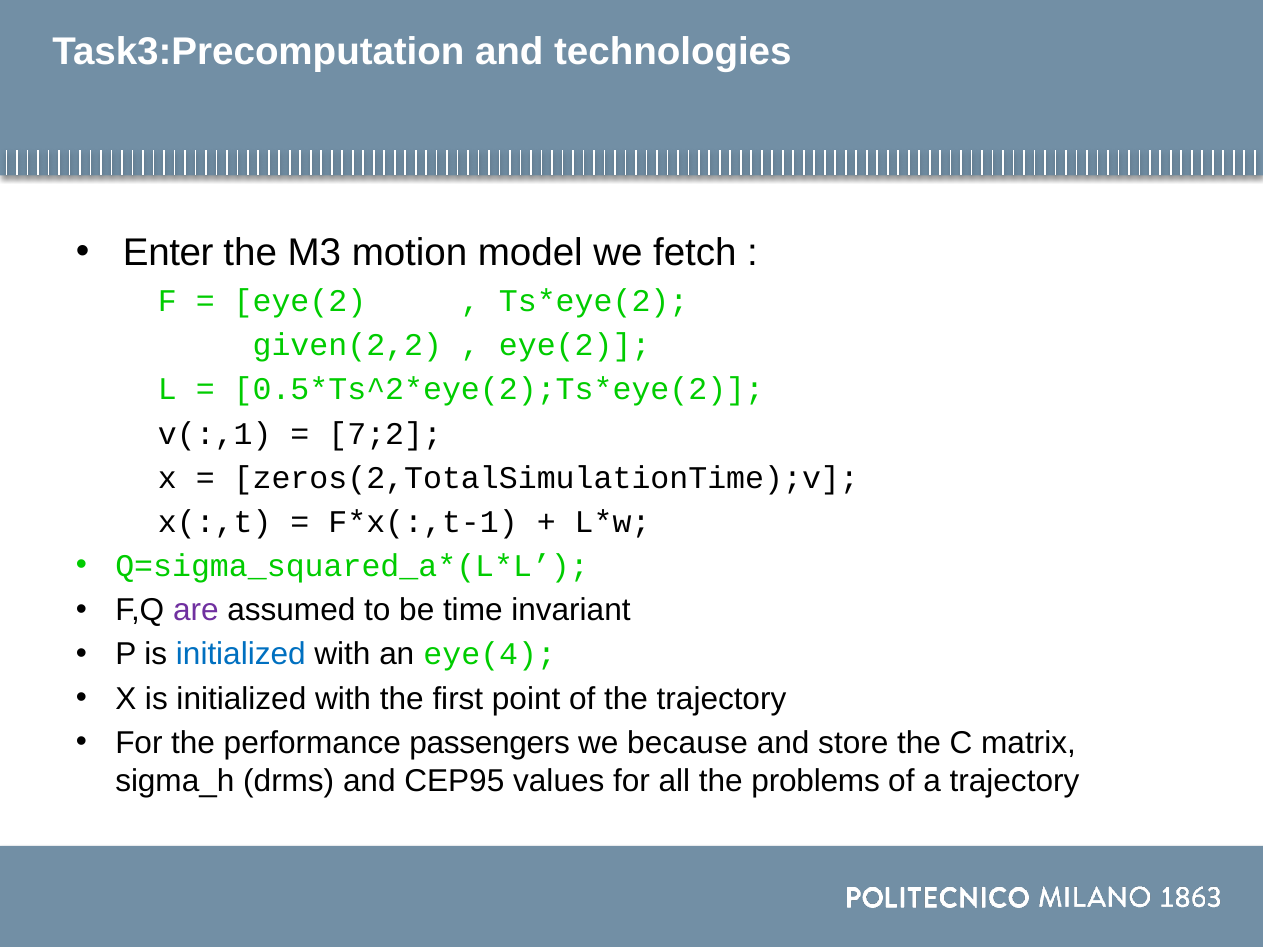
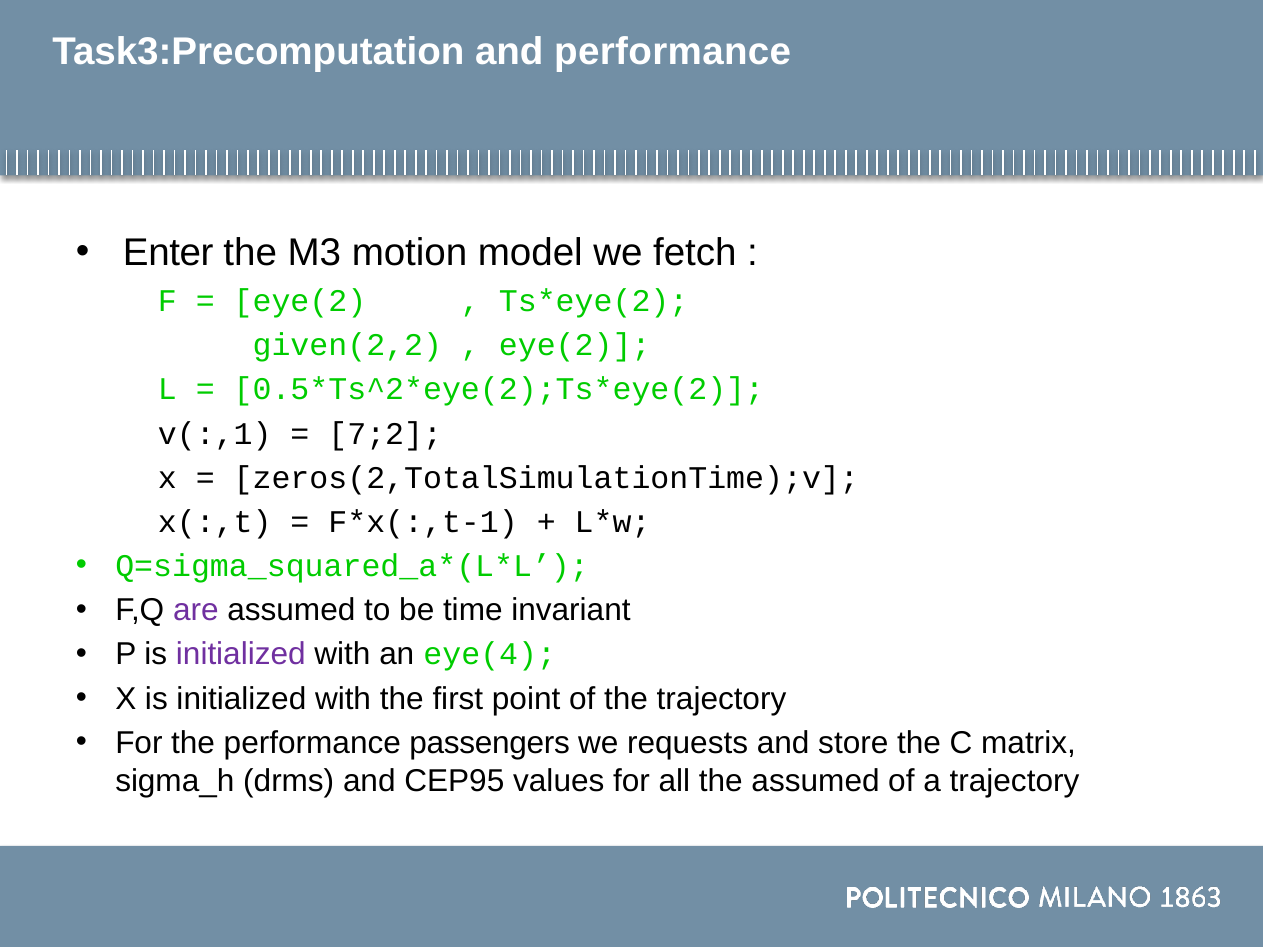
and technologies: technologies -> performance (673, 51)
initialized colour: blue -> purple (241, 655)
because: because -> requests (688, 743)
the problems: problems -> assumed (816, 781)
